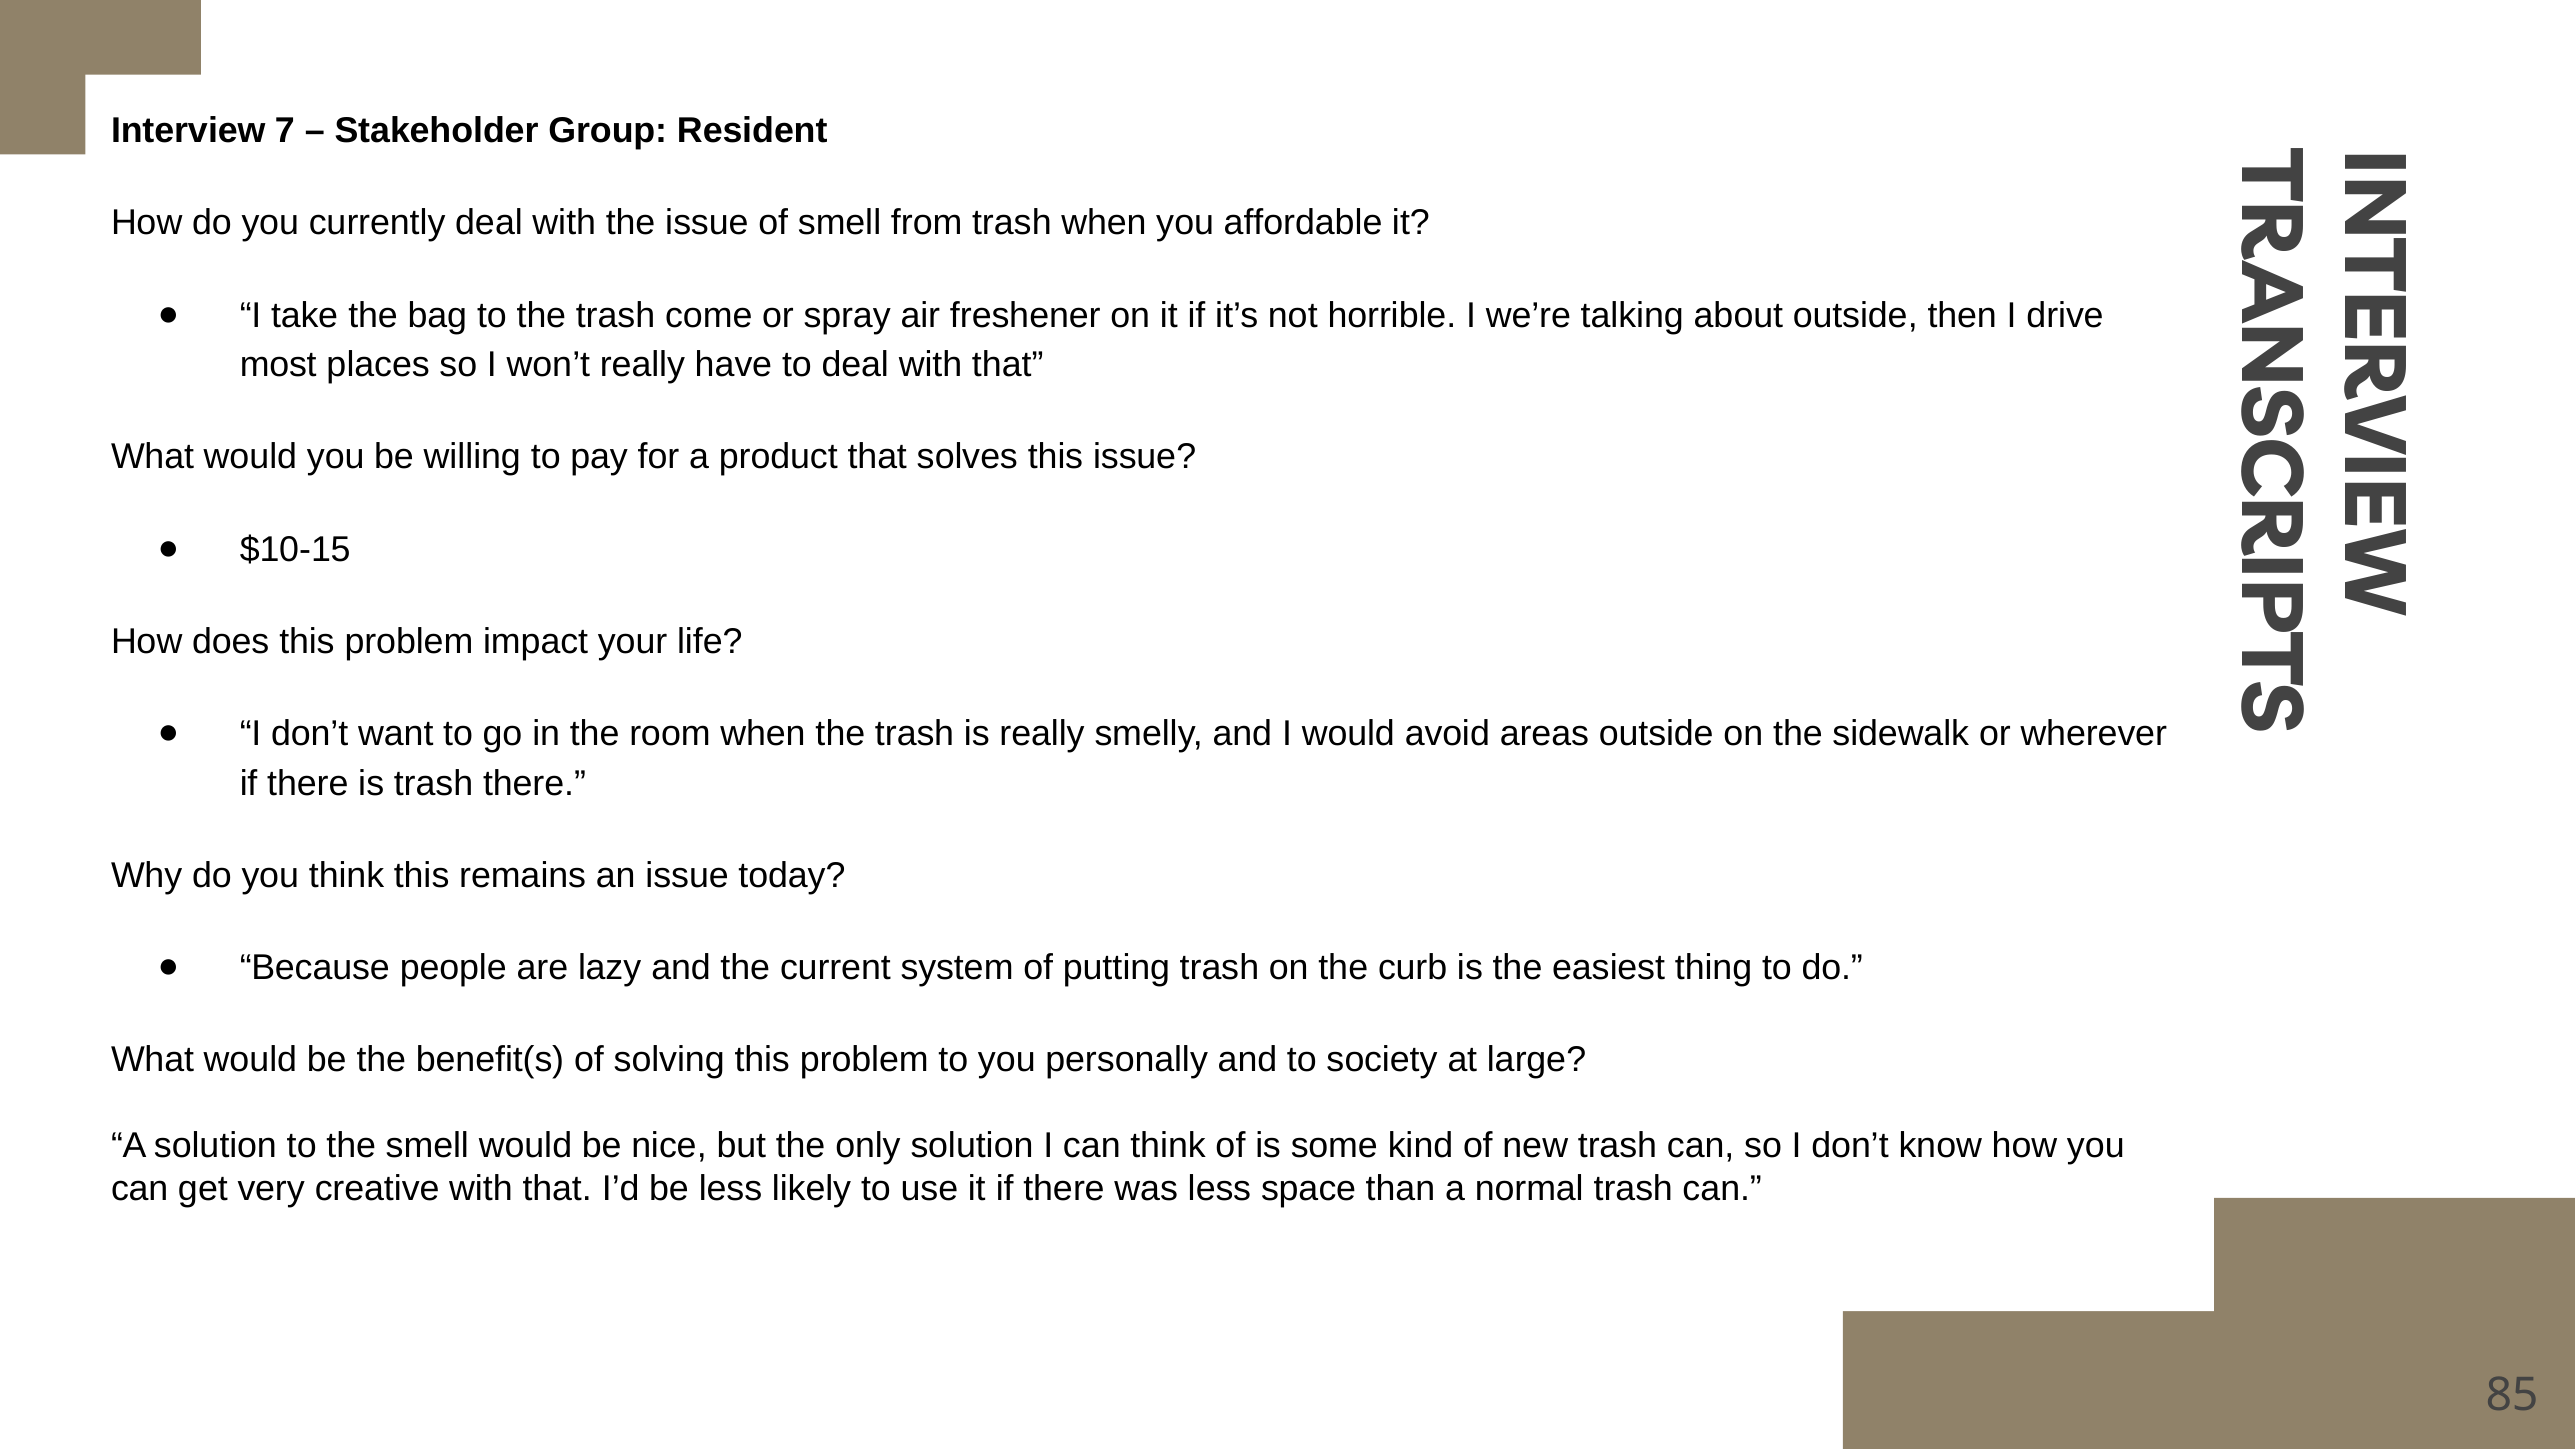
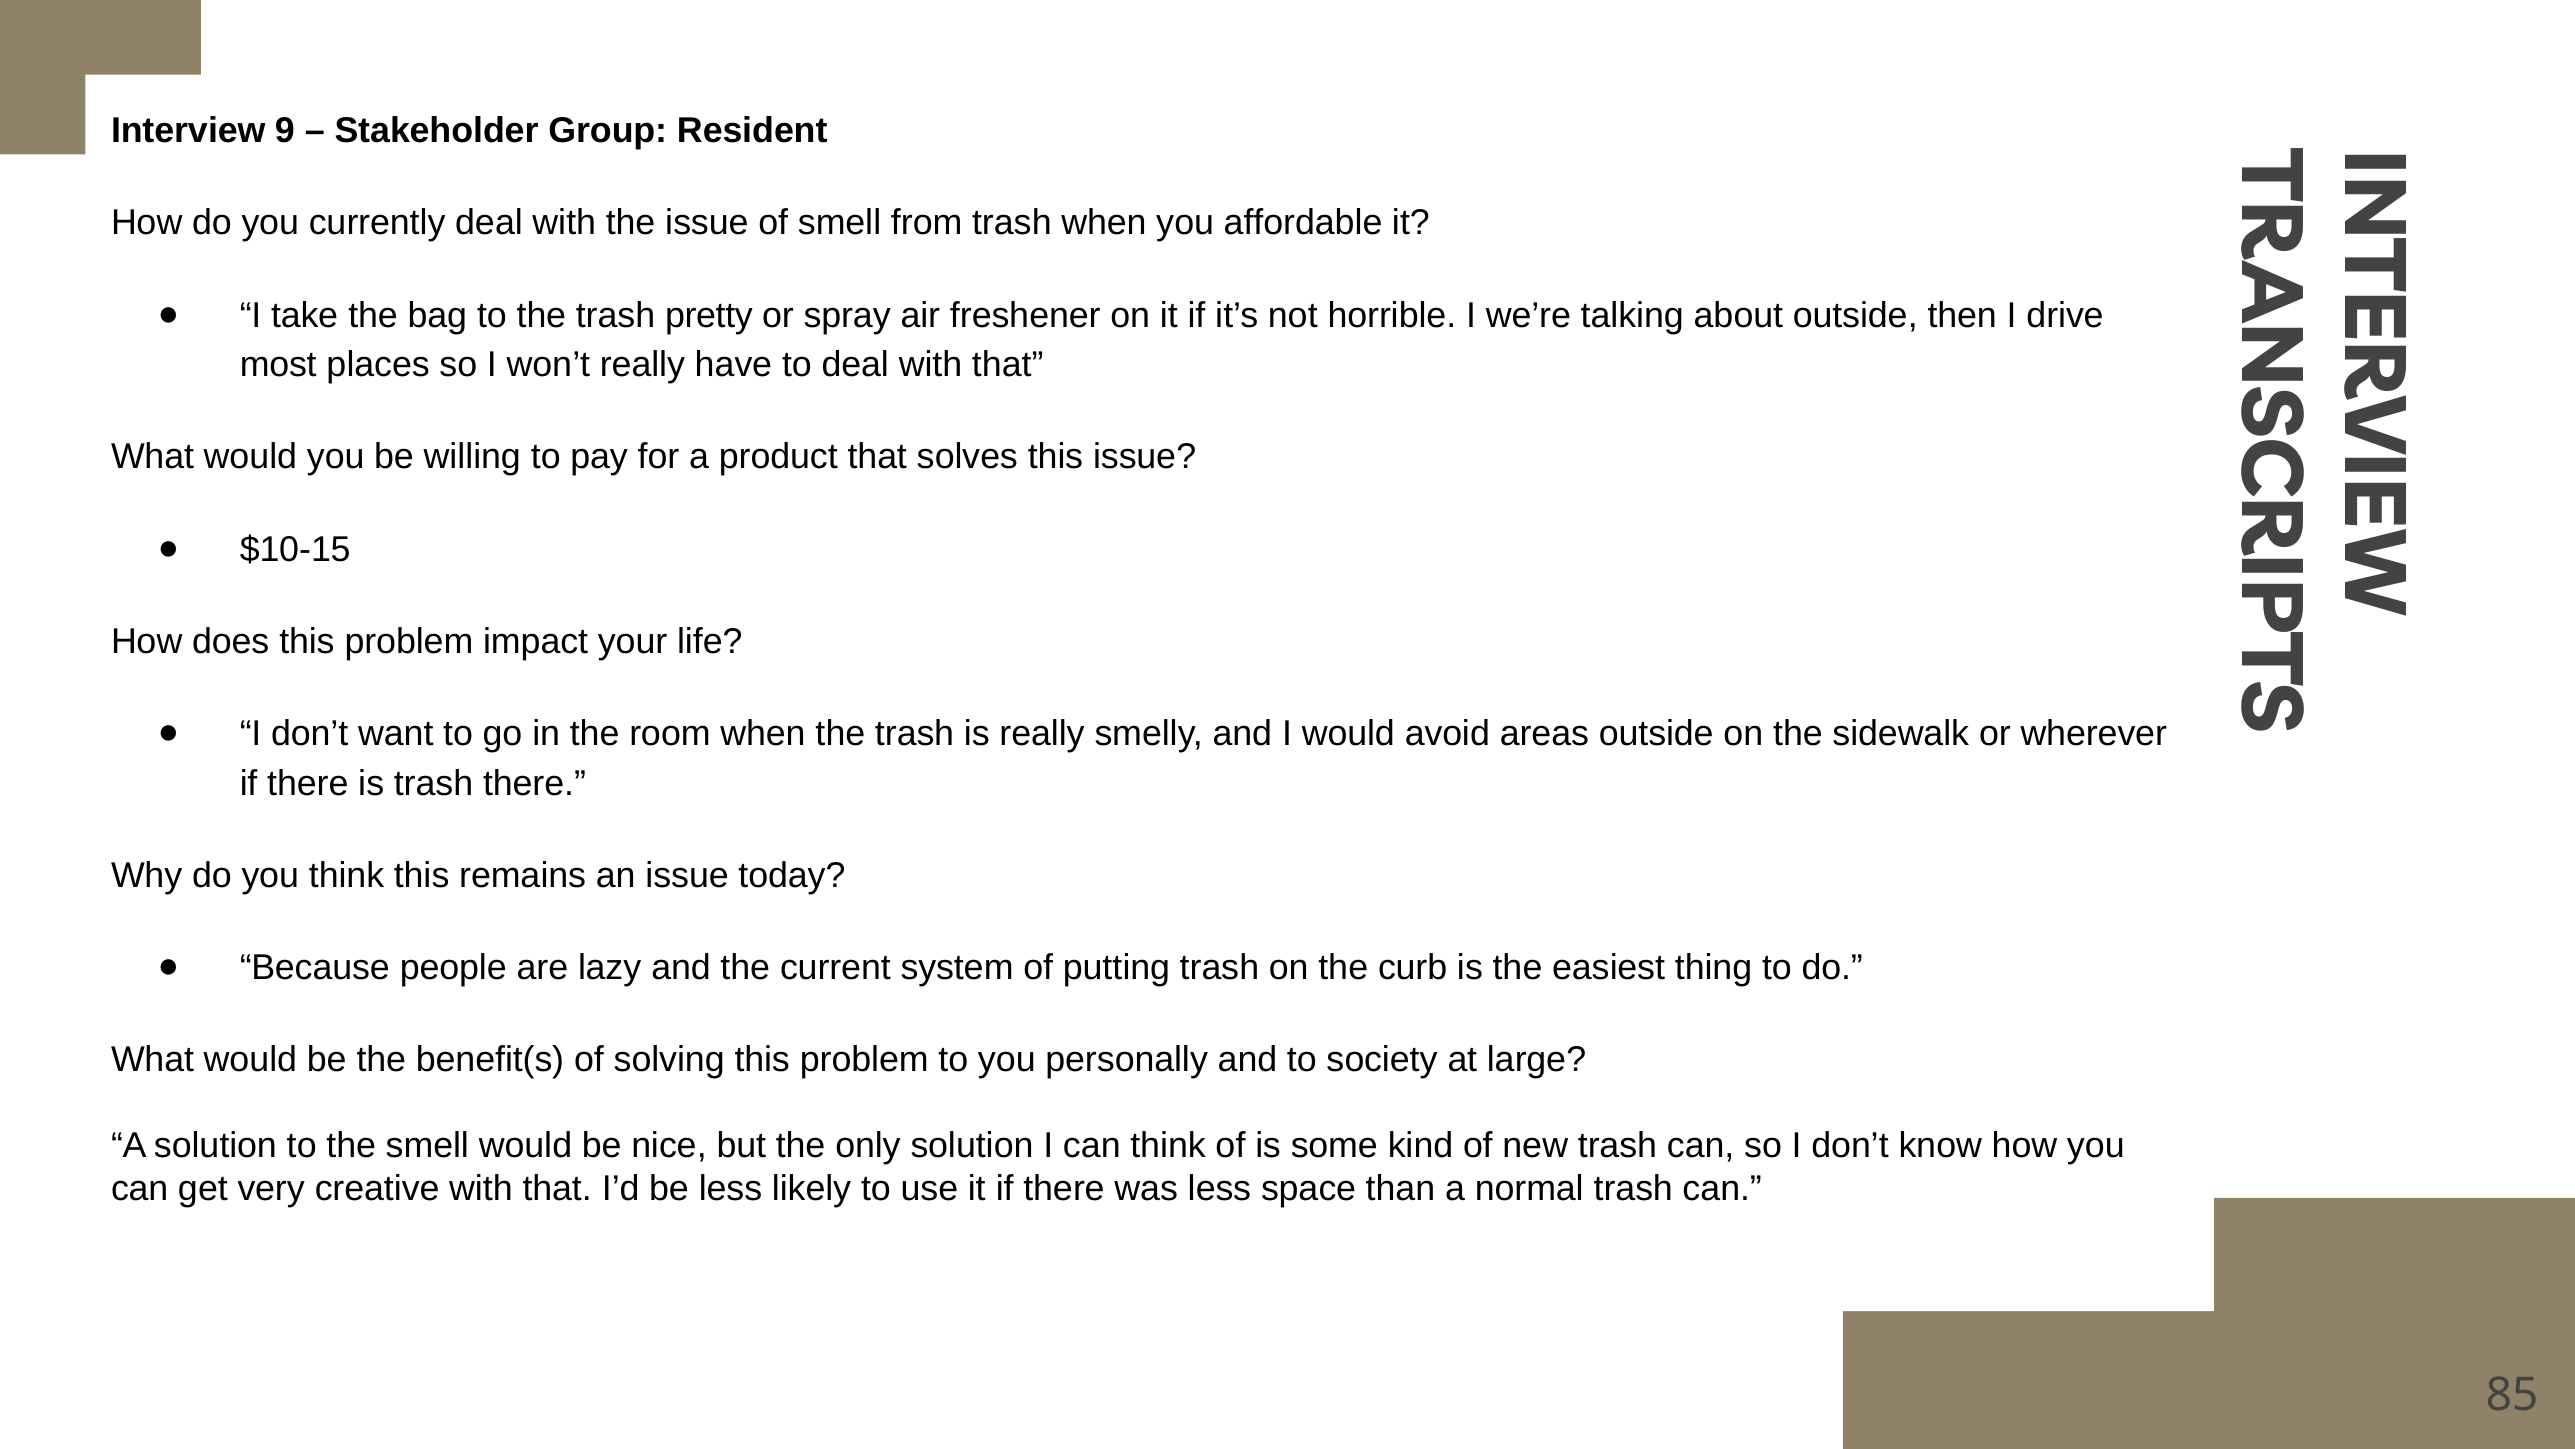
7: 7 -> 9 (285, 131)
come: come -> pretty (709, 315)
